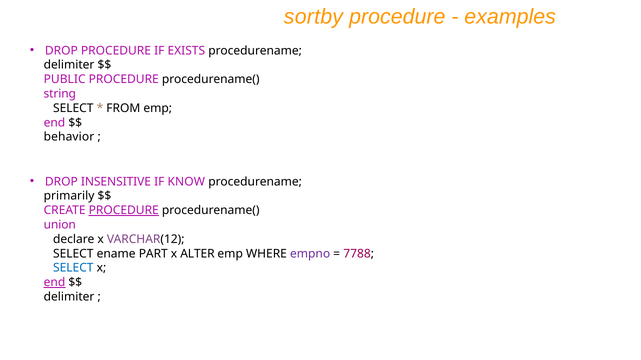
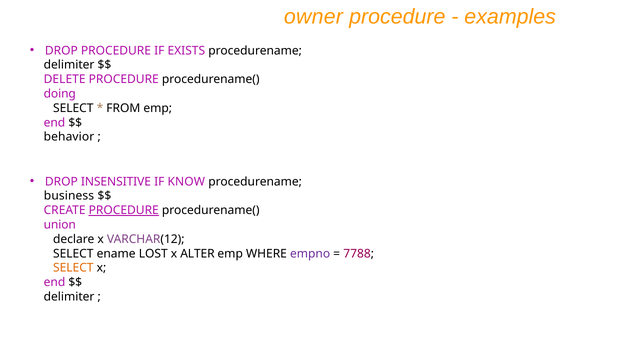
sortby: sortby -> owner (313, 17)
PUBLIC: PUBLIC -> DELETE (65, 79)
string: string -> doing (60, 94)
primarily: primarily -> business (69, 196)
PART: PART -> LOST (153, 254)
SELECT colour: blue -> orange (73, 268)
end underline: present -> none (54, 283)
